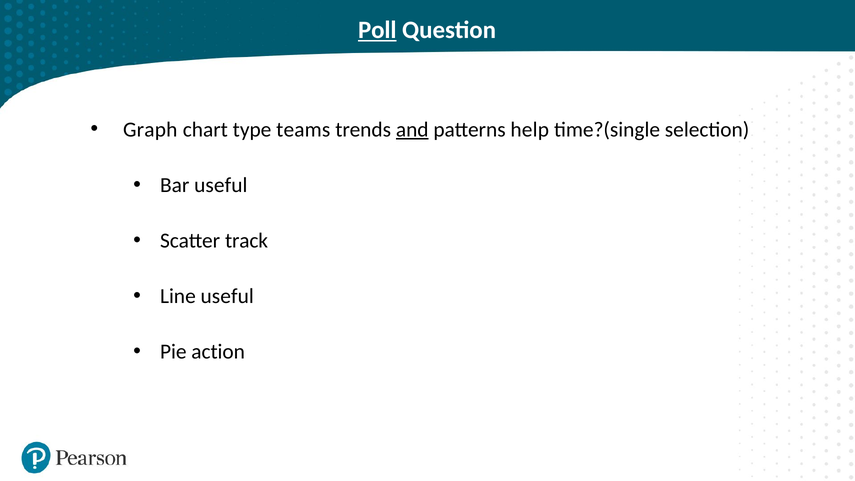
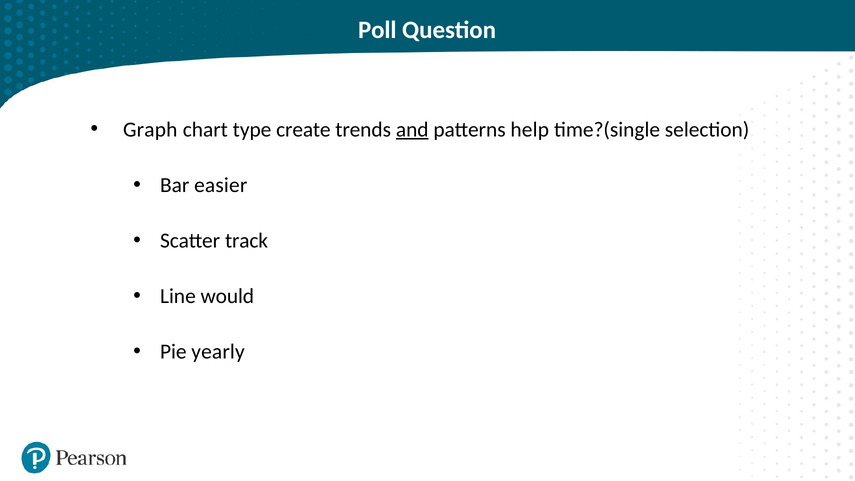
Poll underline: present -> none (377, 30)
teams: teams -> create (303, 130)
Bar useful: useful -> easier (221, 185)
Line useful: useful -> would (227, 296)
action: action -> yearly (218, 352)
